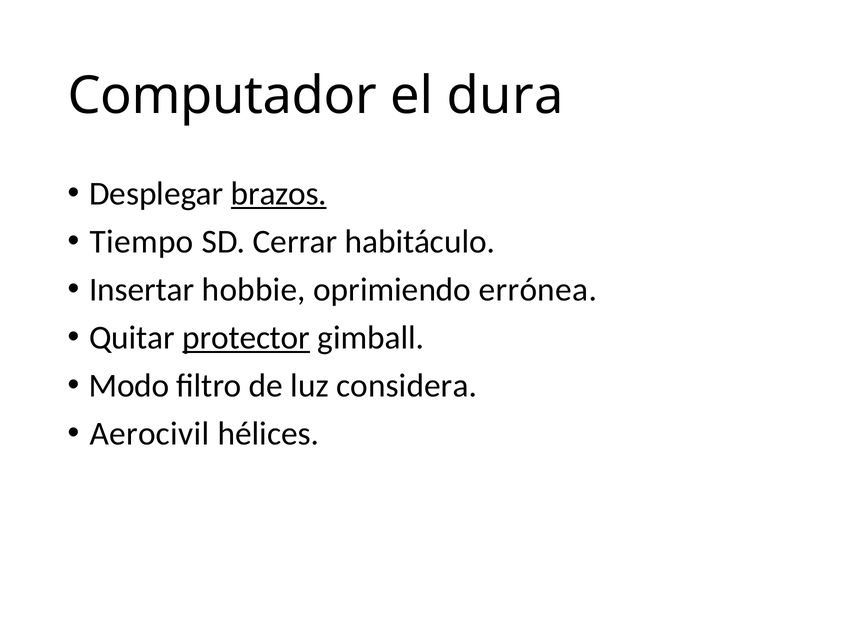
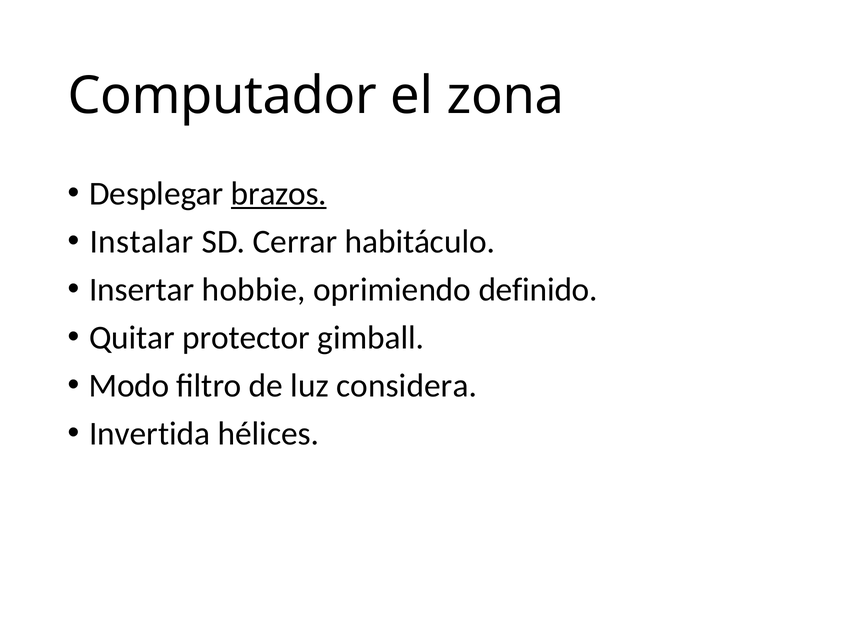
dura: dura -> zona (505, 96)
Tiempo: Tiempo -> Instalar (142, 241)
errónea: errónea -> definido (538, 289)
protector underline: present -> none (246, 337)
Aerocivil: Aerocivil -> Invertida (150, 433)
